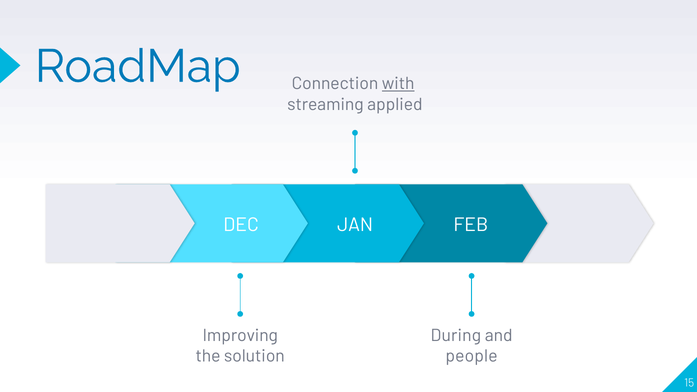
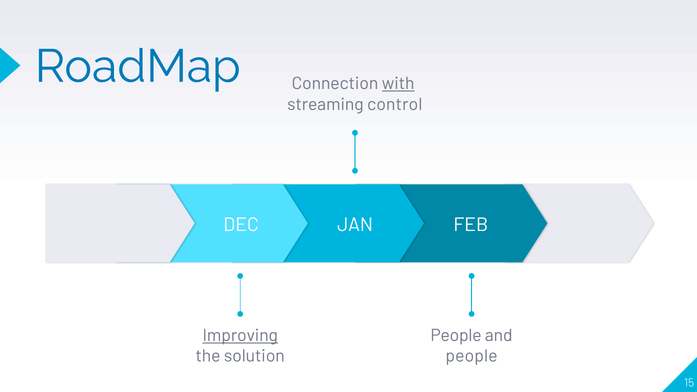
applied: applied -> control (395, 104)
Improving underline: none -> present (240, 335)
During: During -> People (456, 335)
